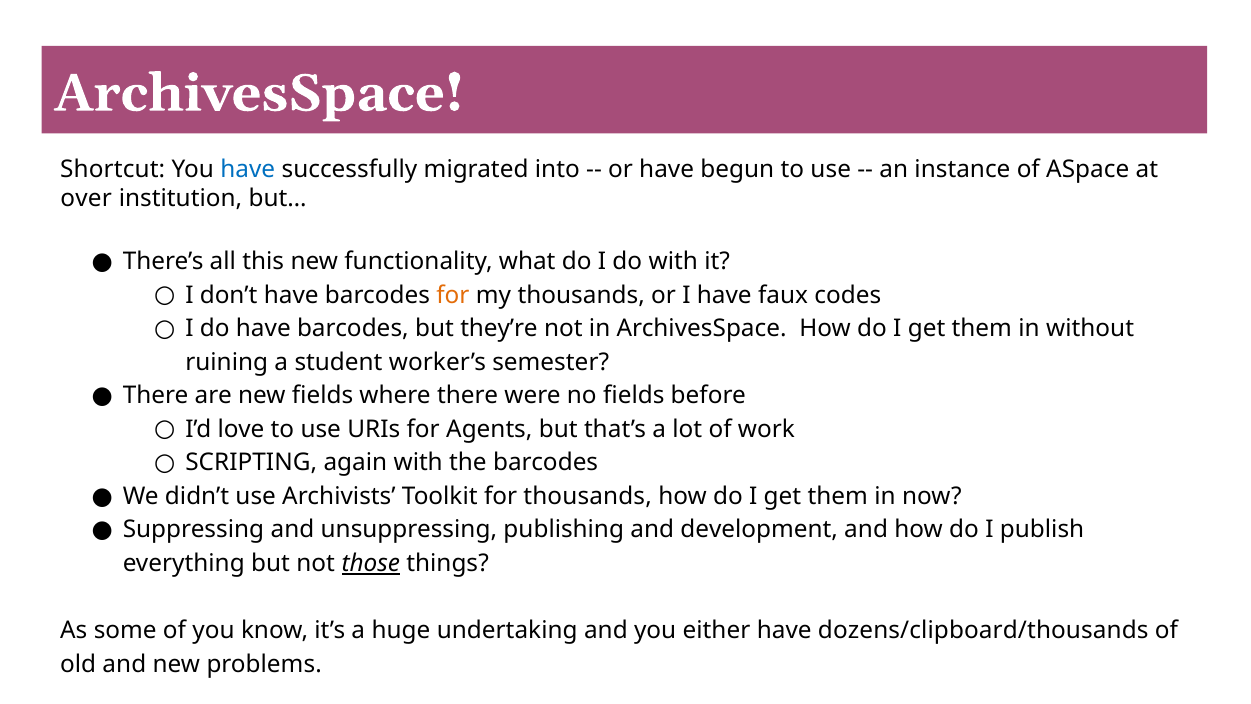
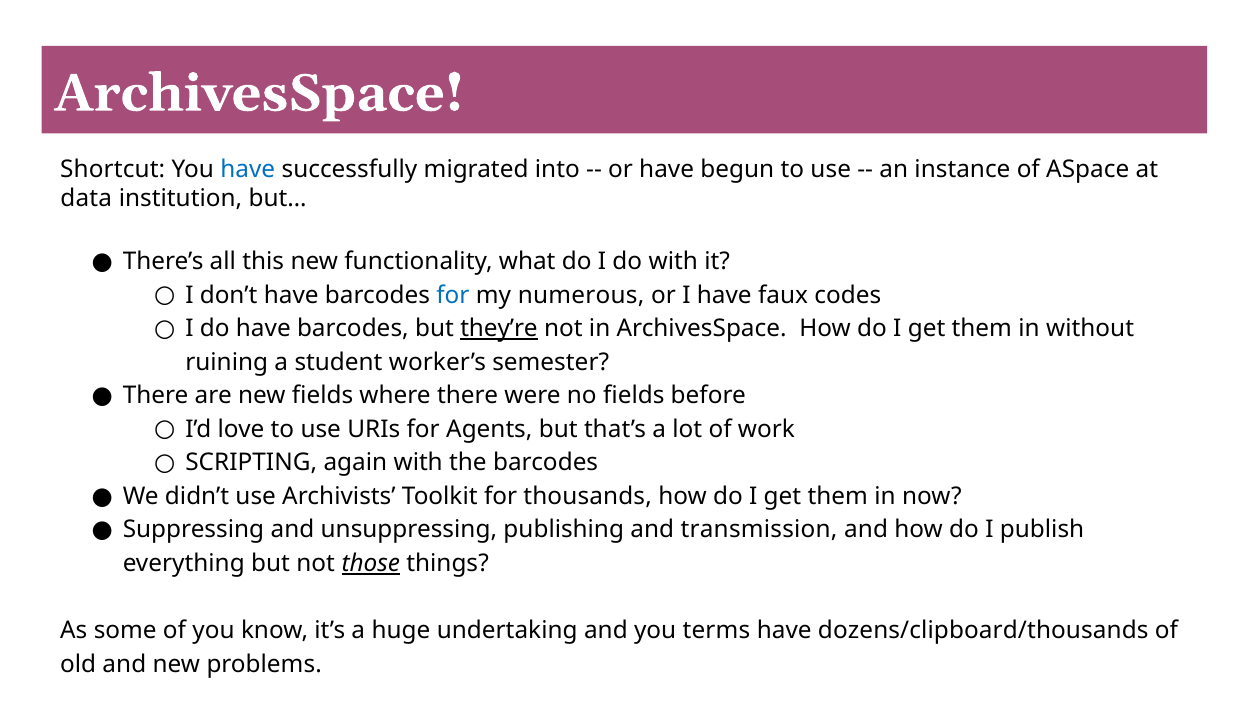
over: over -> data (86, 199)
for colour: orange -> blue (453, 295)
my thousands: thousands -> numerous (581, 295)
they’re underline: none -> present (499, 328)
development: development -> transmission (759, 530)
either: either -> terms (716, 630)
